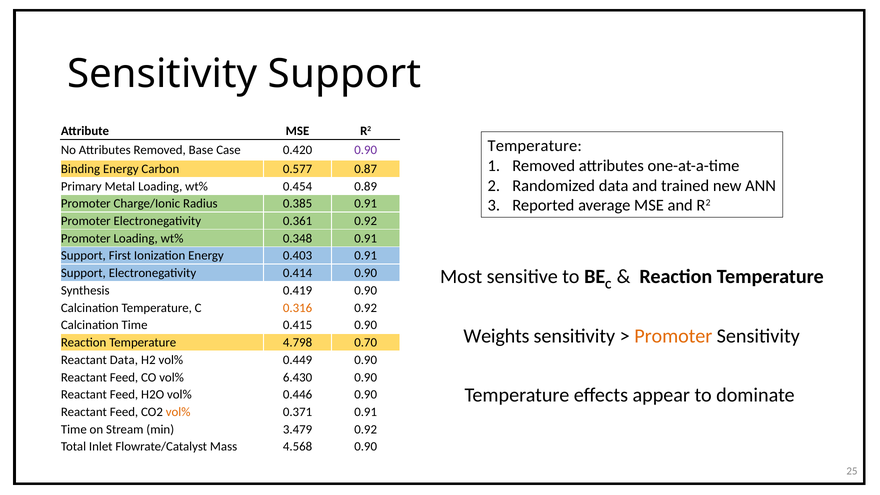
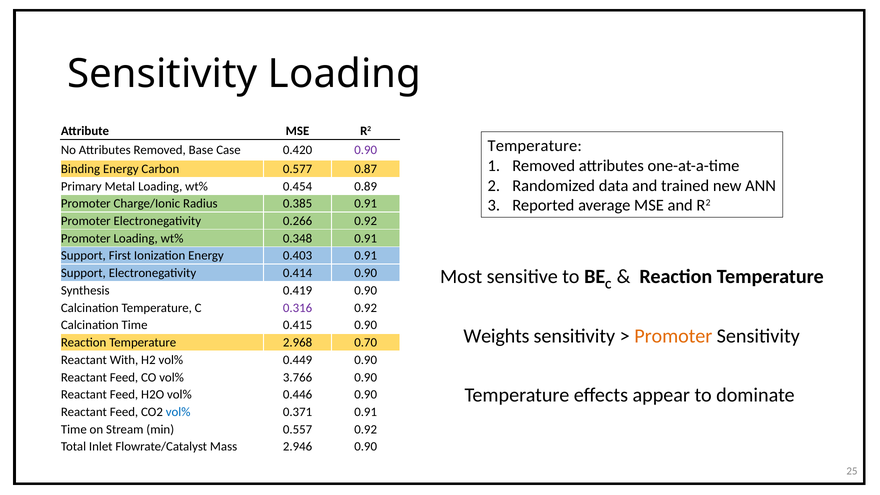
Sensitivity Support: Support -> Loading (345, 74)
0.361: 0.361 -> 0.266 (298, 221)
0.316 colour: orange -> purple (298, 308)
4.798: 4.798 -> 2.968 (298, 343)
Reactant Data: Data -> With (124, 360)
6.430: 6.430 -> 3.766 (298, 377)
vol% colour: orange -> blue (178, 412)
3.479: 3.479 -> 0.557 (298, 429)
4.568: 4.568 -> 2.946 (298, 447)
